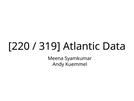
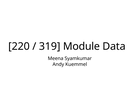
Atlantic: Atlantic -> Module (81, 46)
